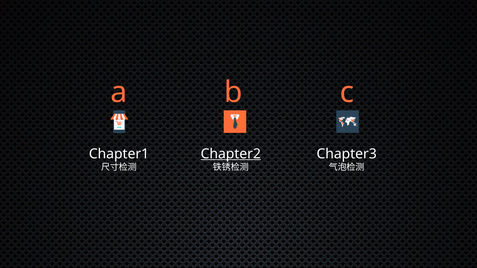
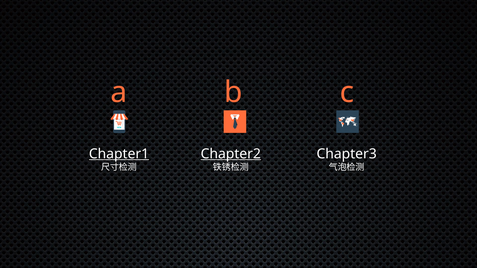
Chapter1 underline: none -> present (119, 154)
